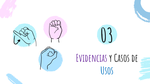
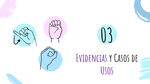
Usos colour: blue -> purple (107, 71)
